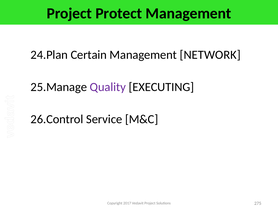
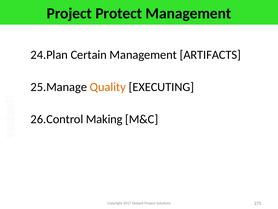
NETWORK: NETWORK -> ARTIFACTS (210, 55)
Quality colour: purple -> orange (108, 87)
Service: Service -> Making (104, 119)
